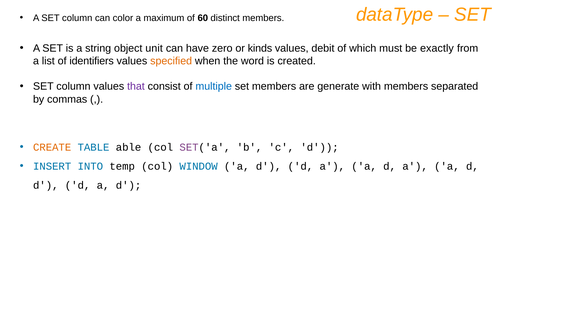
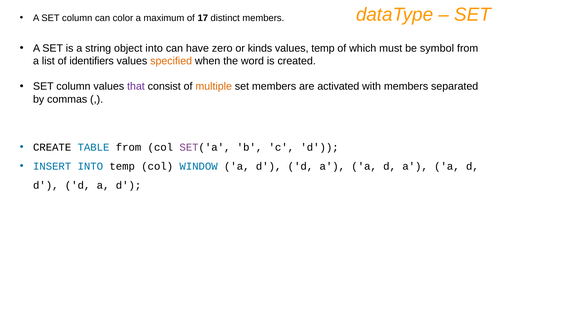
60: 60 -> 17 (203, 18)
object unit: unit -> into (154, 48)
values debit: debit -> temp (323, 48)
exactly: exactly -> symbol (437, 48)
multiple colour: blue -> orange (214, 86)
generate: generate -> activated (338, 86)
CREATE colour: orange -> black (52, 147)
TABLE able: able -> from (129, 147)
